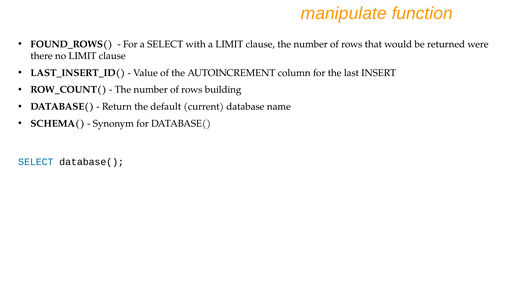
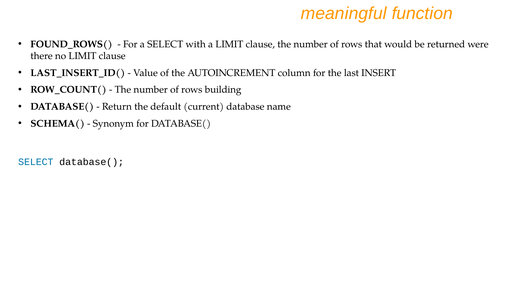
manipulate: manipulate -> meaningful (344, 14)
